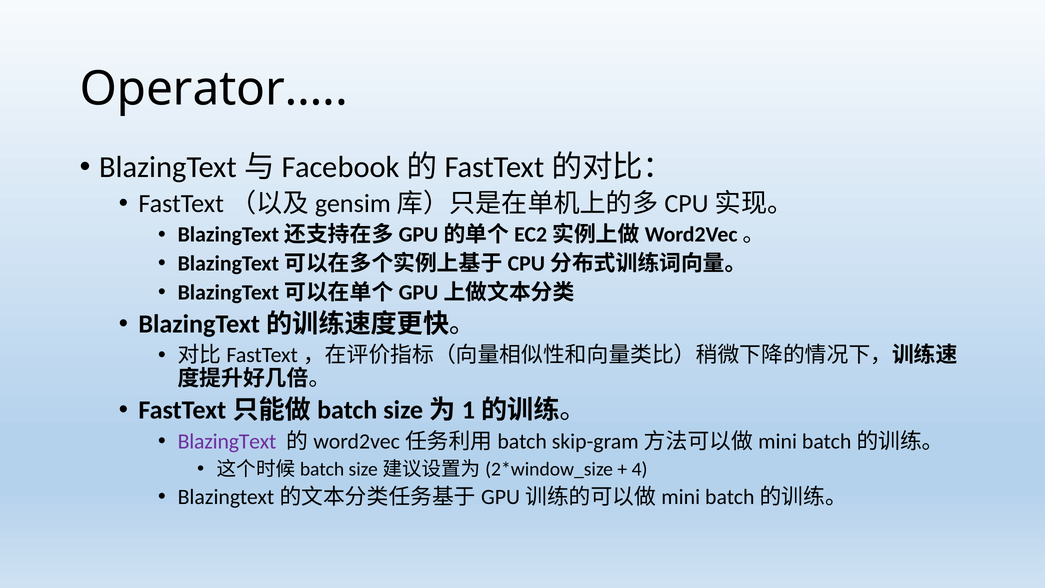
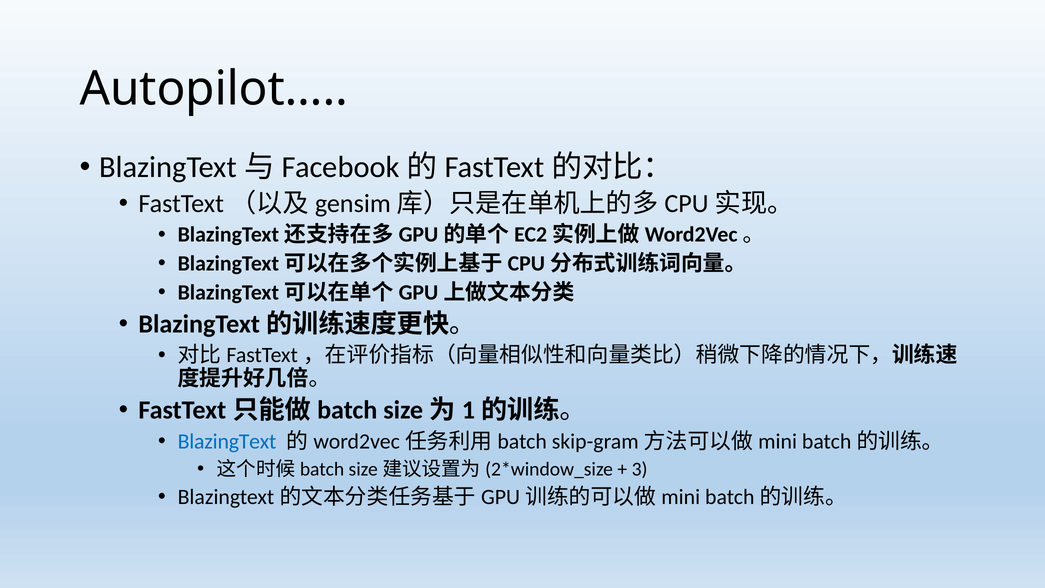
Operator…: Operator… -> Autopilot… (214, 89)
BlazingText colour: purple -> blue (227, 441)
4: 4 -> 3 (640, 469)
